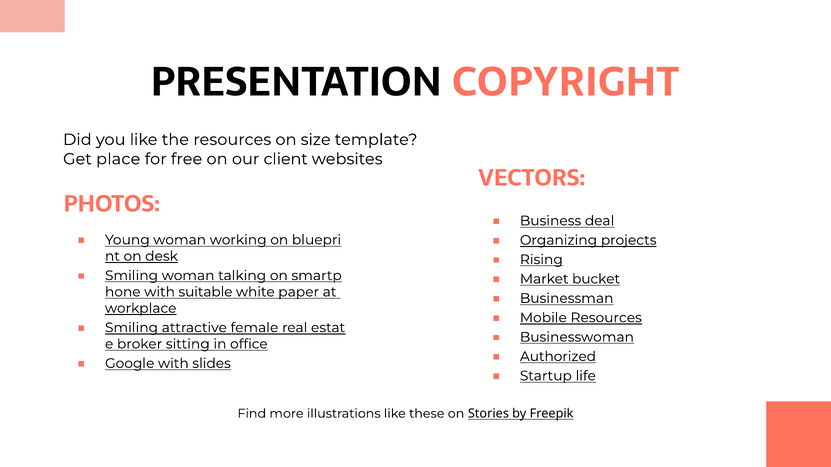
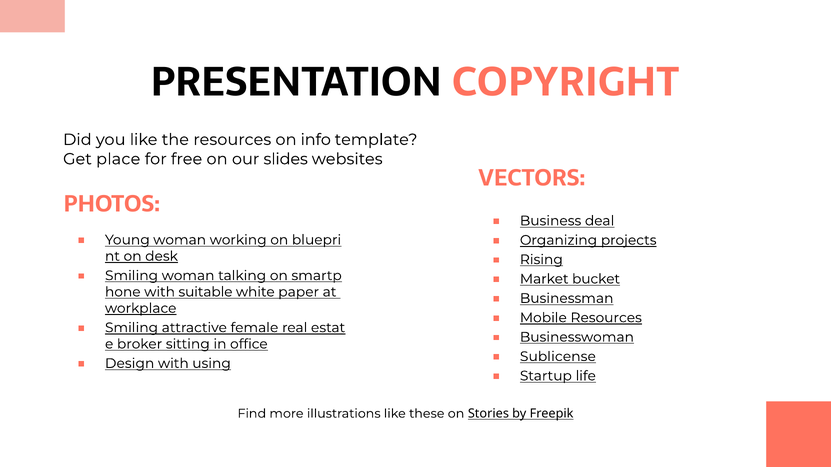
size: size -> info (316, 140)
client: client -> slides (286, 159)
Authorized: Authorized -> Sublicense (558, 357)
Google: Google -> Design (130, 364)
slides: slides -> using (212, 364)
